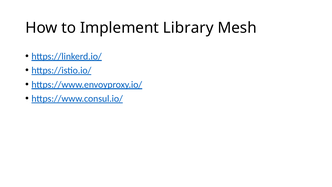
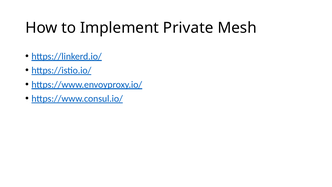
Library: Library -> Private (188, 28)
